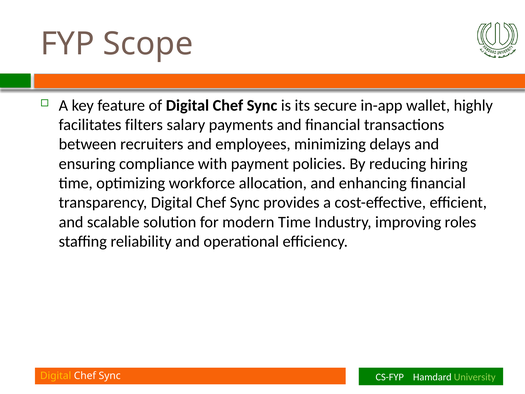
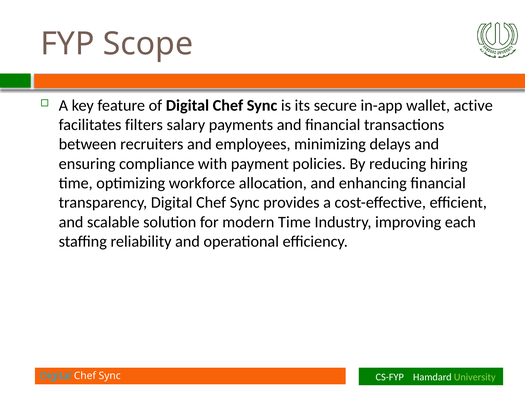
highly: highly -> active (473, 105)
roles: roles -> each (460, 222)
Digital colour: yellow -> light blue (56, 376)
